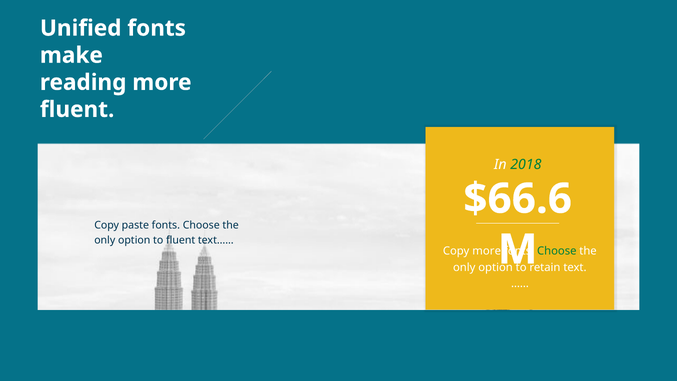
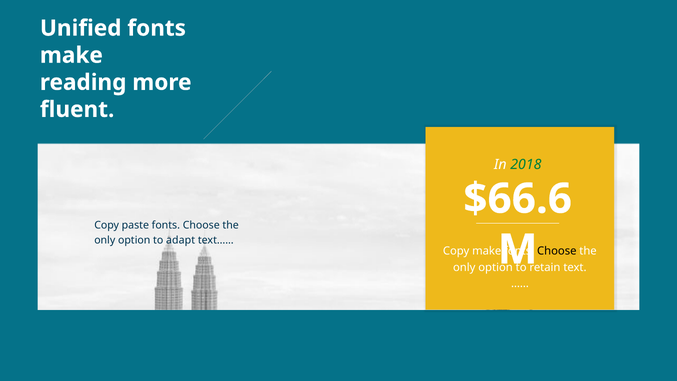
to fluent: fluent -> adapt (181, 240)
Copy more: more -> make (487, 251)
Choose colour: green -> black (557, 251)
